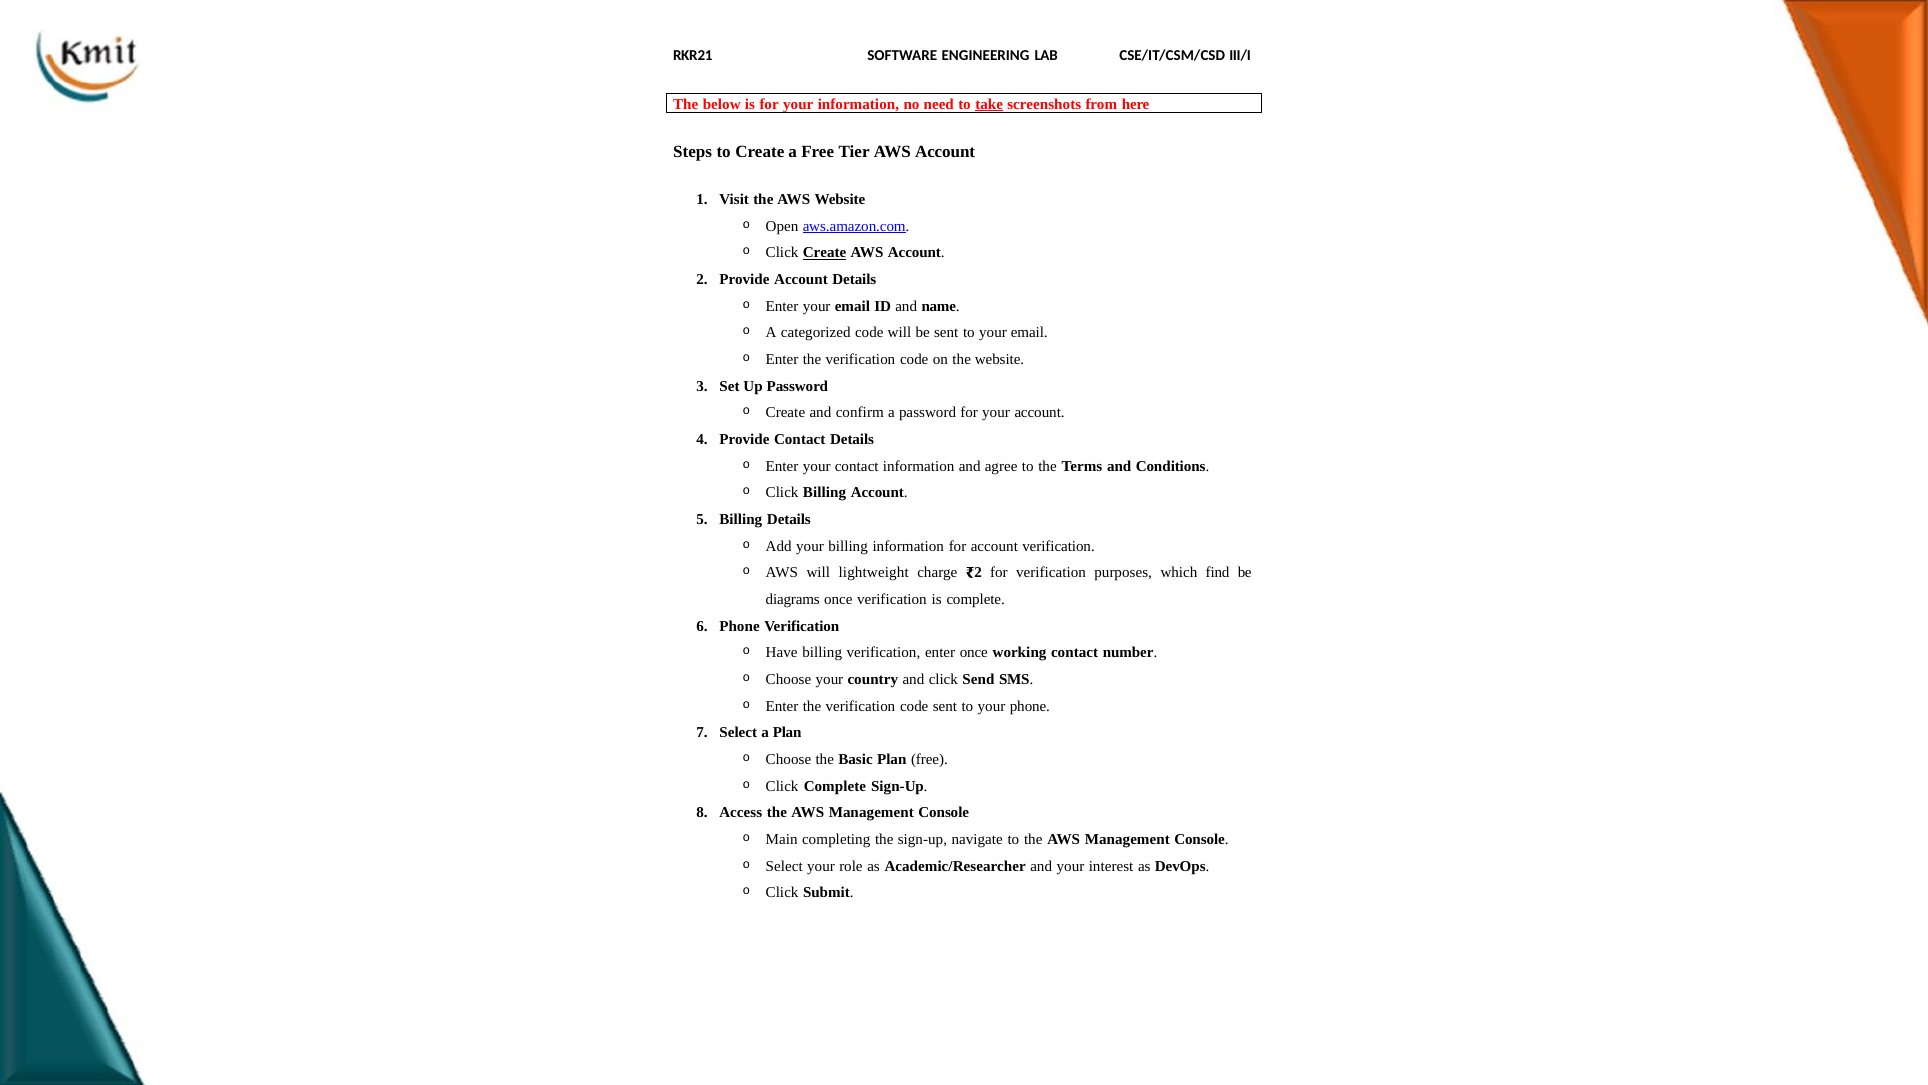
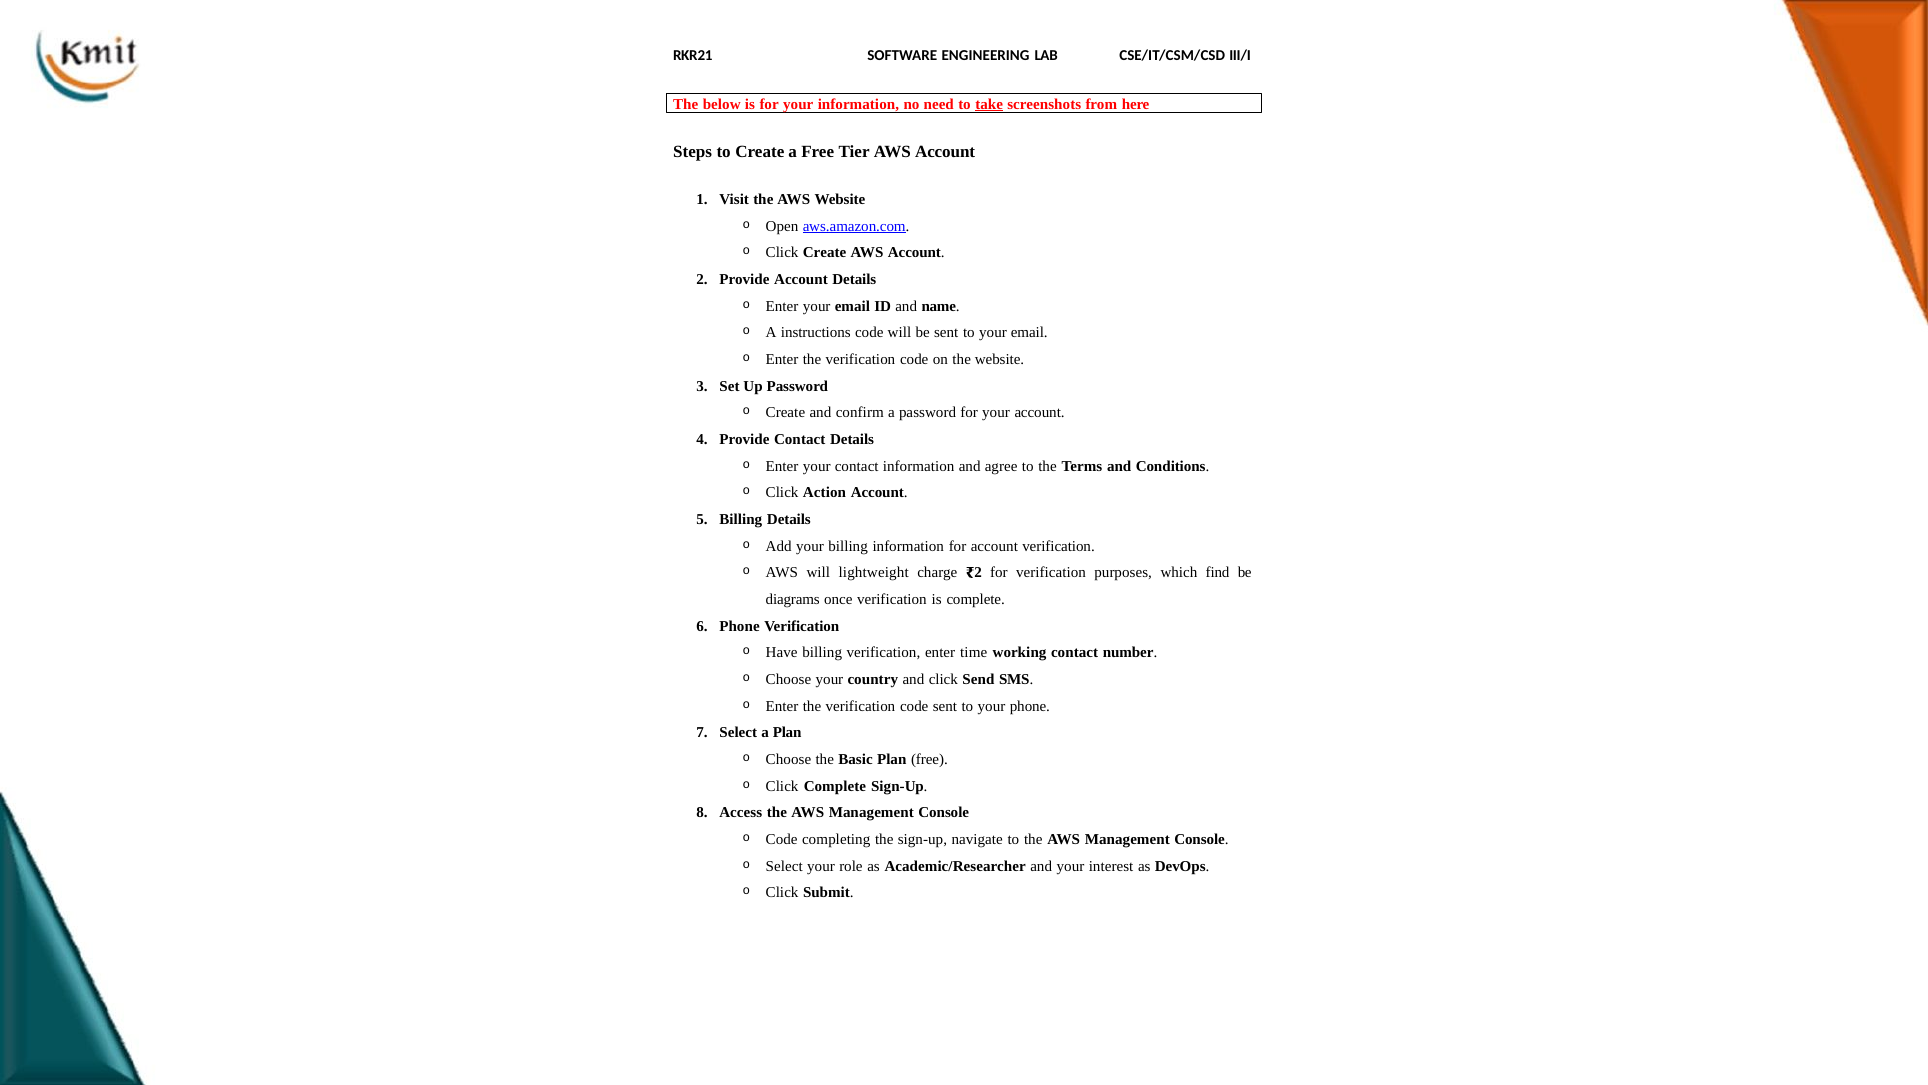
Create underline: present -> none (825, 253)
categorized: categorized -> instructions (816, 333)
Click Billing: Billing -> Action (824, 493)
enter once: once -> time (974, 652)
Main: Main -> Code (782, 839)
